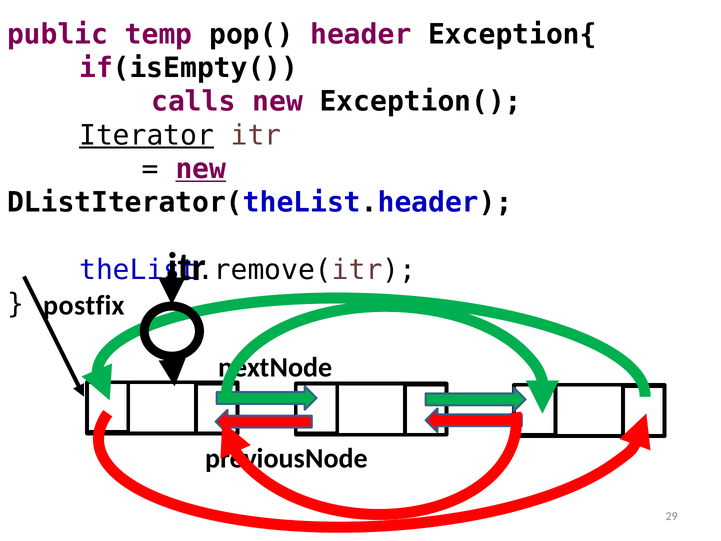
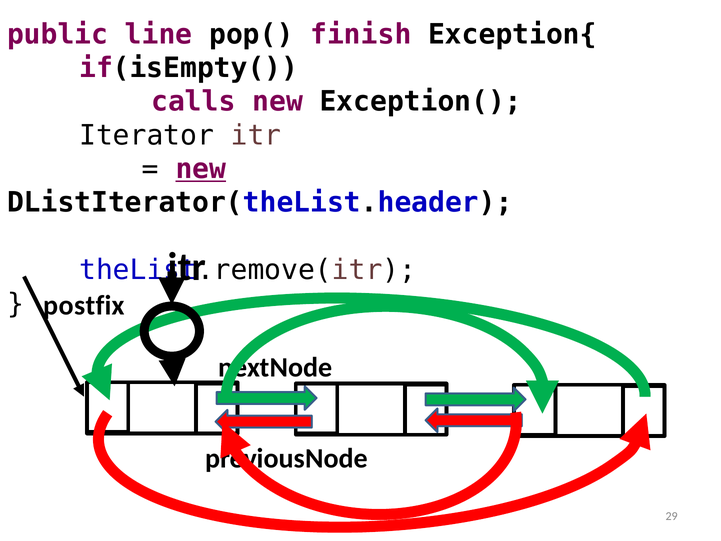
temp: temp -> line (159, 34)
header: header -> finish (361, 34)
Iterator underline: present -> none (147, 135)
